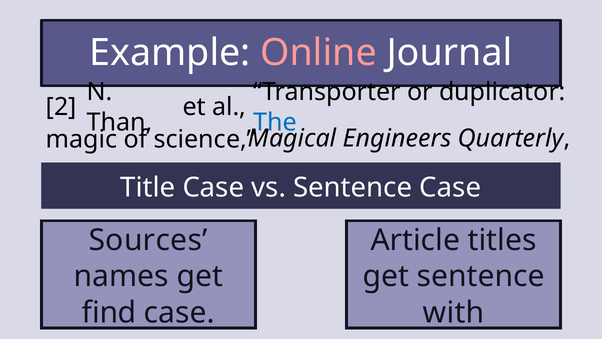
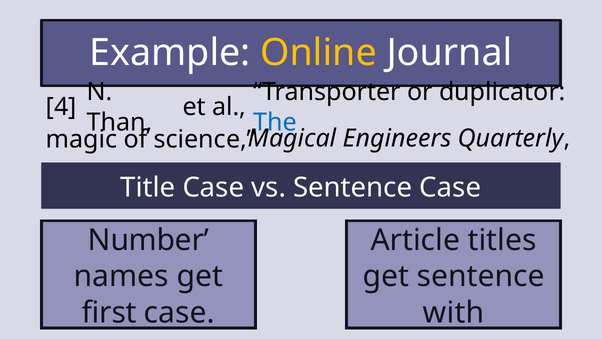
Online colour: pink -> yellow (319, 53)
2: 2 -> 4 (61, 107)
Sources: Sources -> Number (148, 240)
find: find -> first (109, 312)
